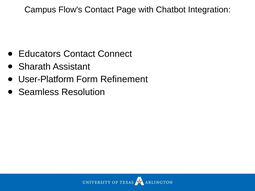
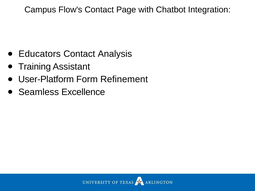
Connect: Connect -> Analysis (115, 54)
Sharath: Sharath -> Training (35, 67)
Resolution: Resolution -> Excellence (83, 92)
